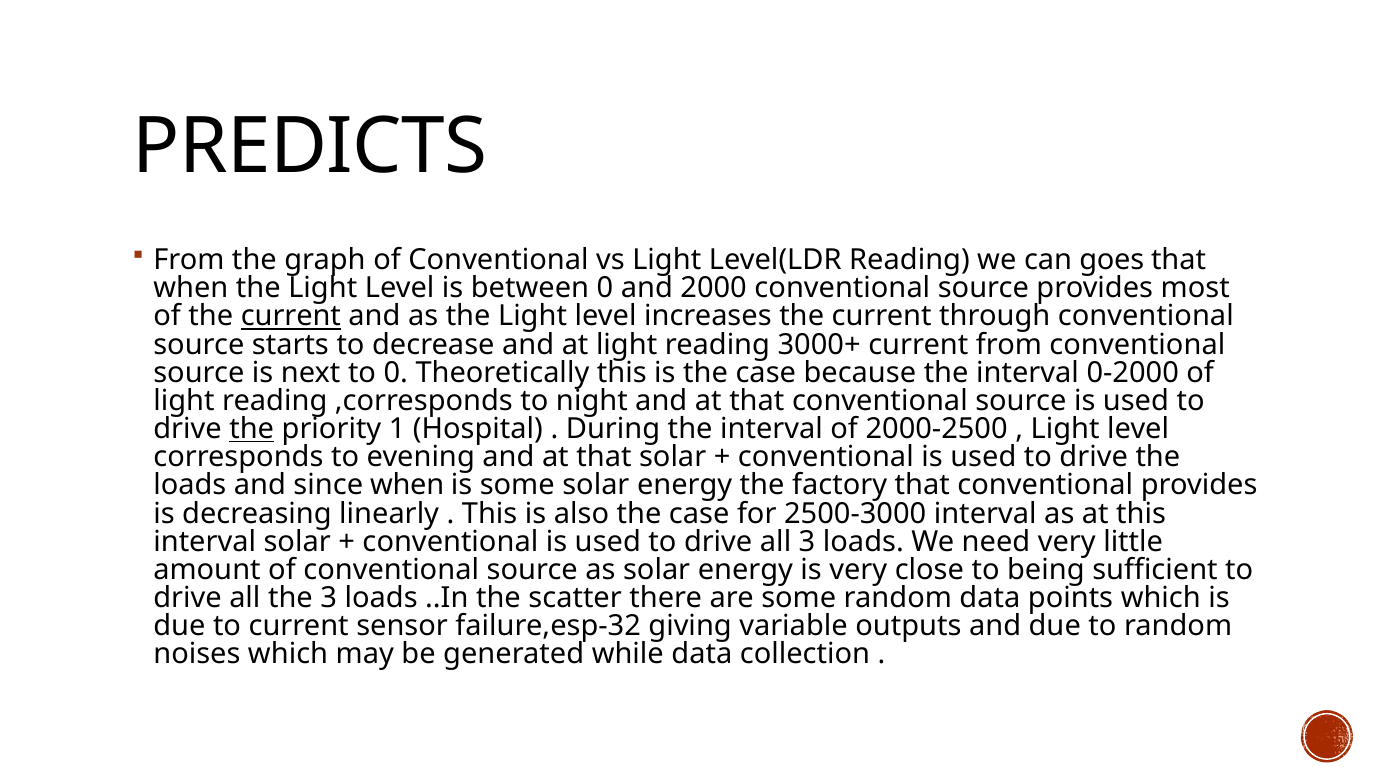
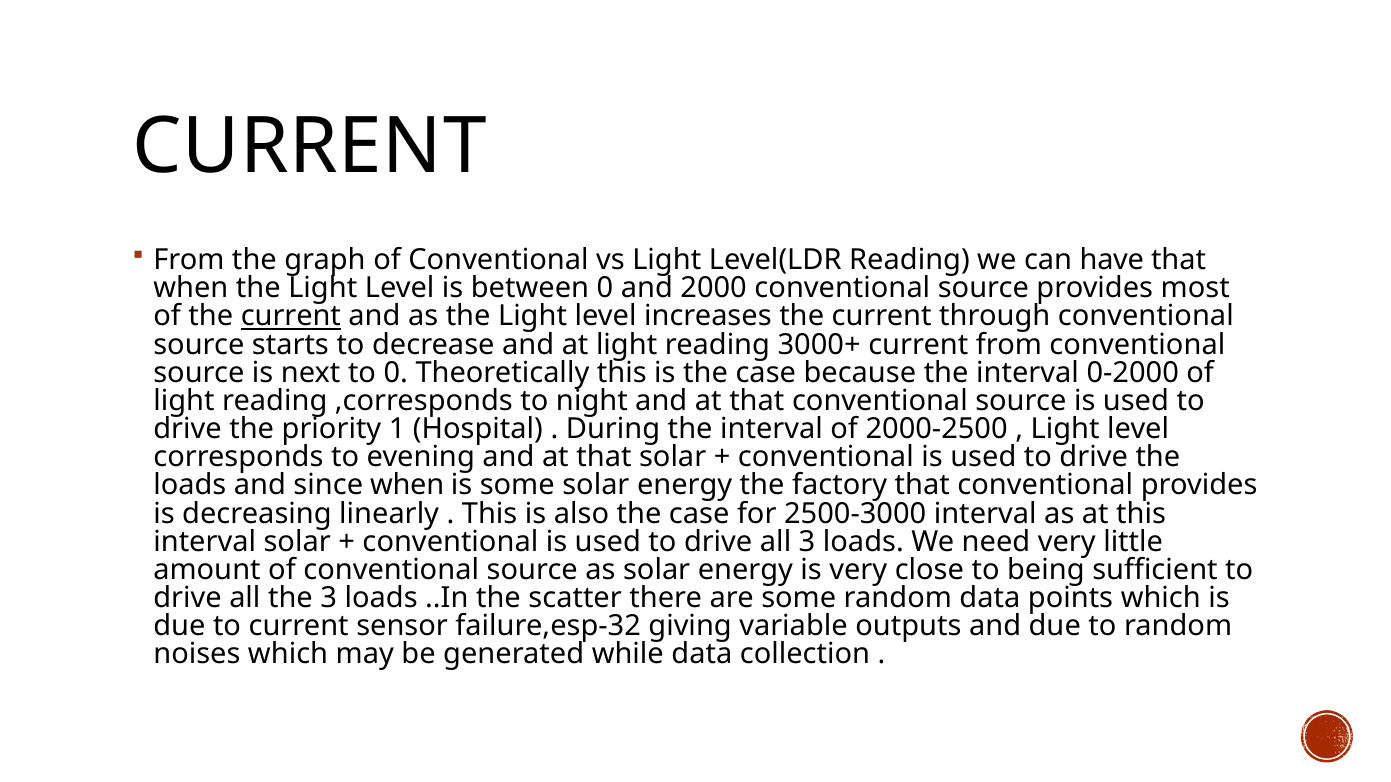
PREDICTS: PREDICTS -> CURRENT (310, 147)
goes: goes -> have (1112, 260)
the underline: present -> none (252, 429)
